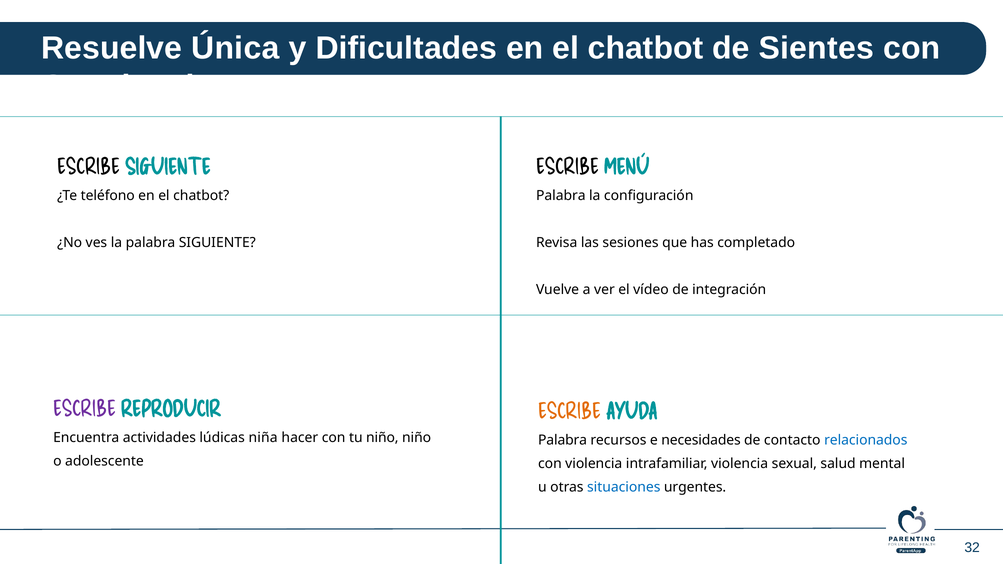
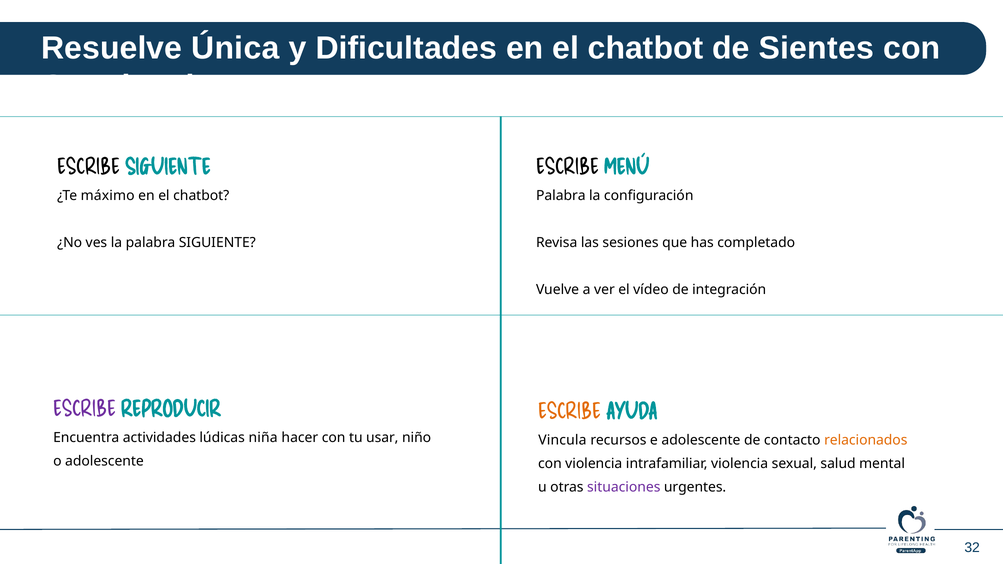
teléfono: teléfono -> máximo (108, 196)
tu niño: niño -> usar (382, 438)
Palabra: Palabra -> Vincula (562, 440)
e necesidades: necesidades -> adolescente (701, 440)
relacionados colour: blue -> orange (866, 440)
situaciones colour: blue -> purple (624, 487)
